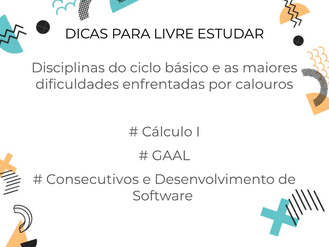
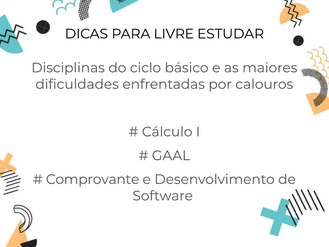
Consecutivos: Consecutivos -> Comprovante (93, 179)
